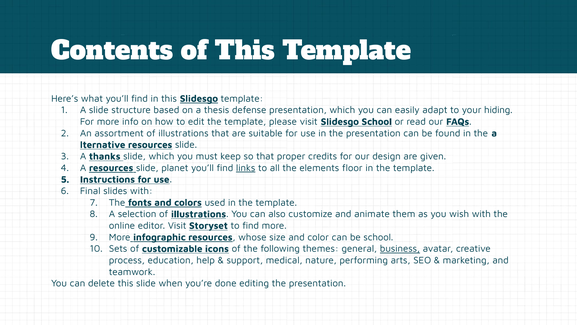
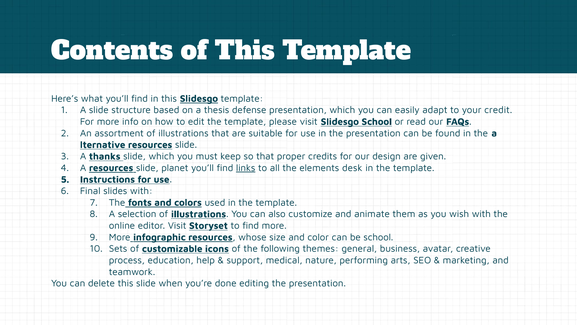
hiding: hiding -> credit (498, 110)
floor: floor -> desk (352, 168)
business underline: present -> none (400, 248)
